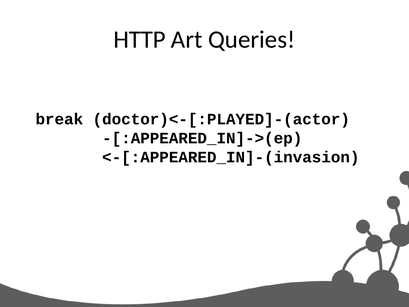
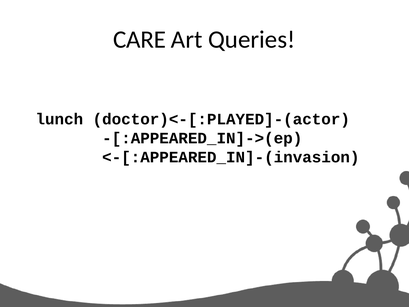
HTTP: HTTP -> CARE (140, 40)
break: break -> lunch (59, 119)
